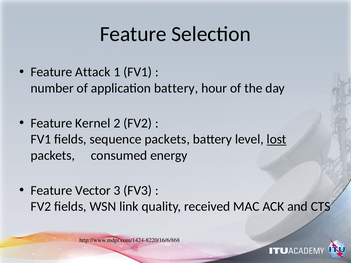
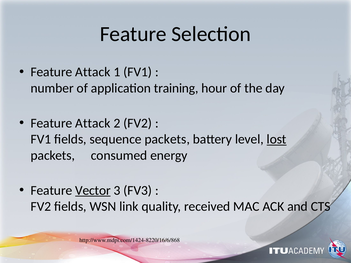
application battery: battery -> training (176, 88)
Kernel: Kernel -> Attack (93, 123)
Vector underline: none -> present (93, 191)
